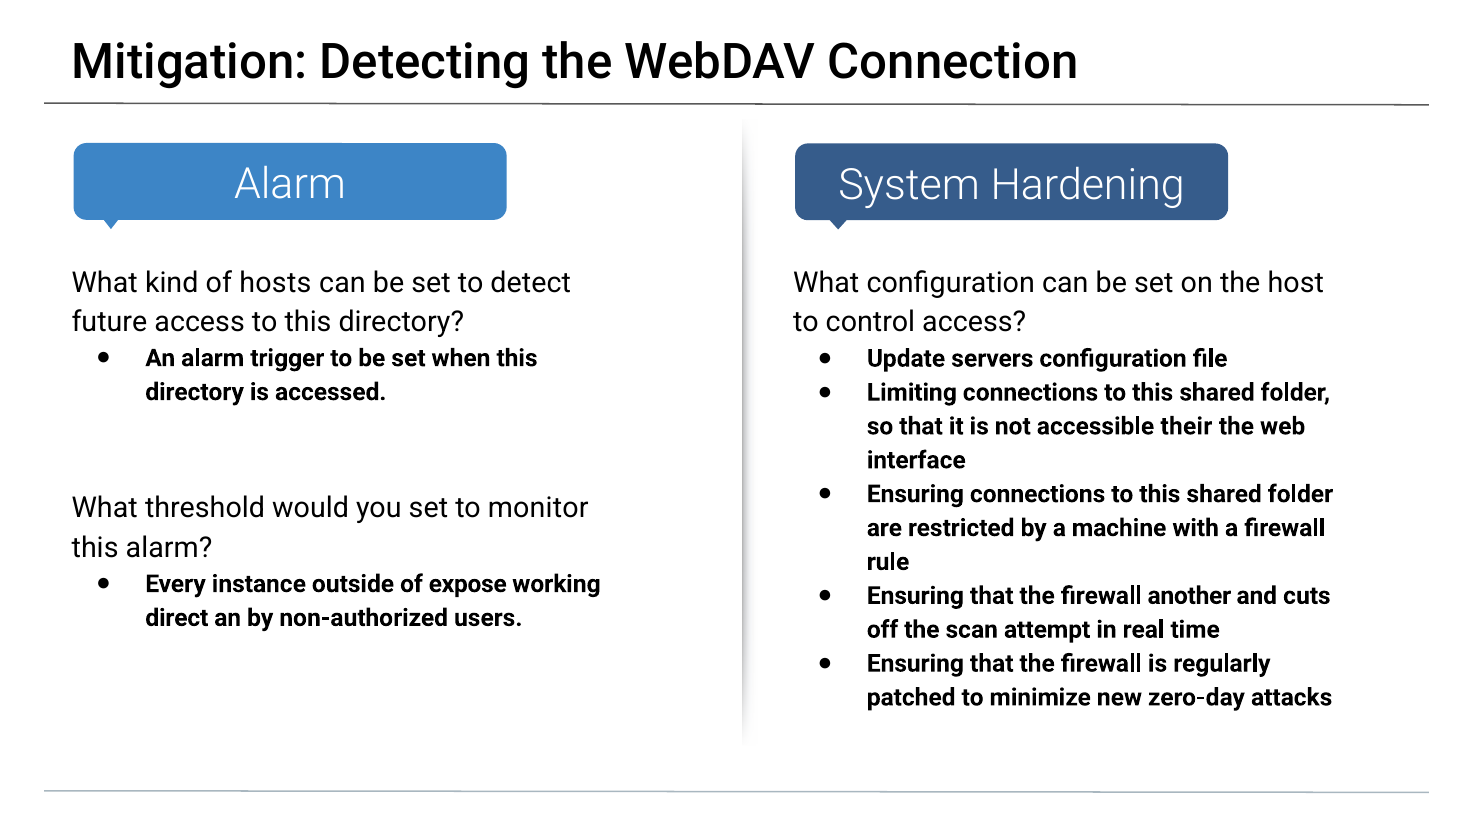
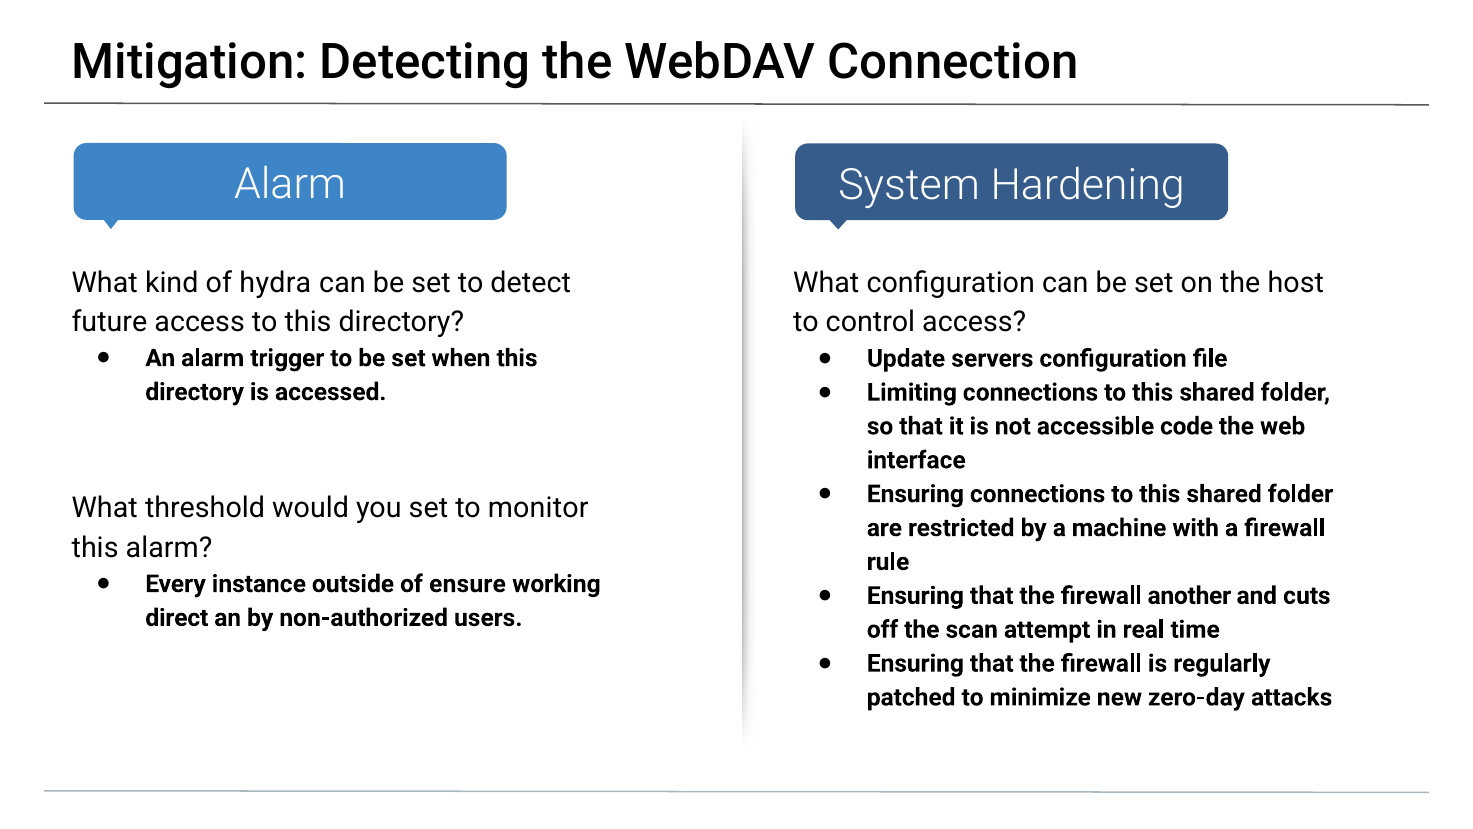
hosts: hosts -> hydra (275, 282)
their: their -> code (1187, 426)
expose: expose -> ensure (467, 584)
